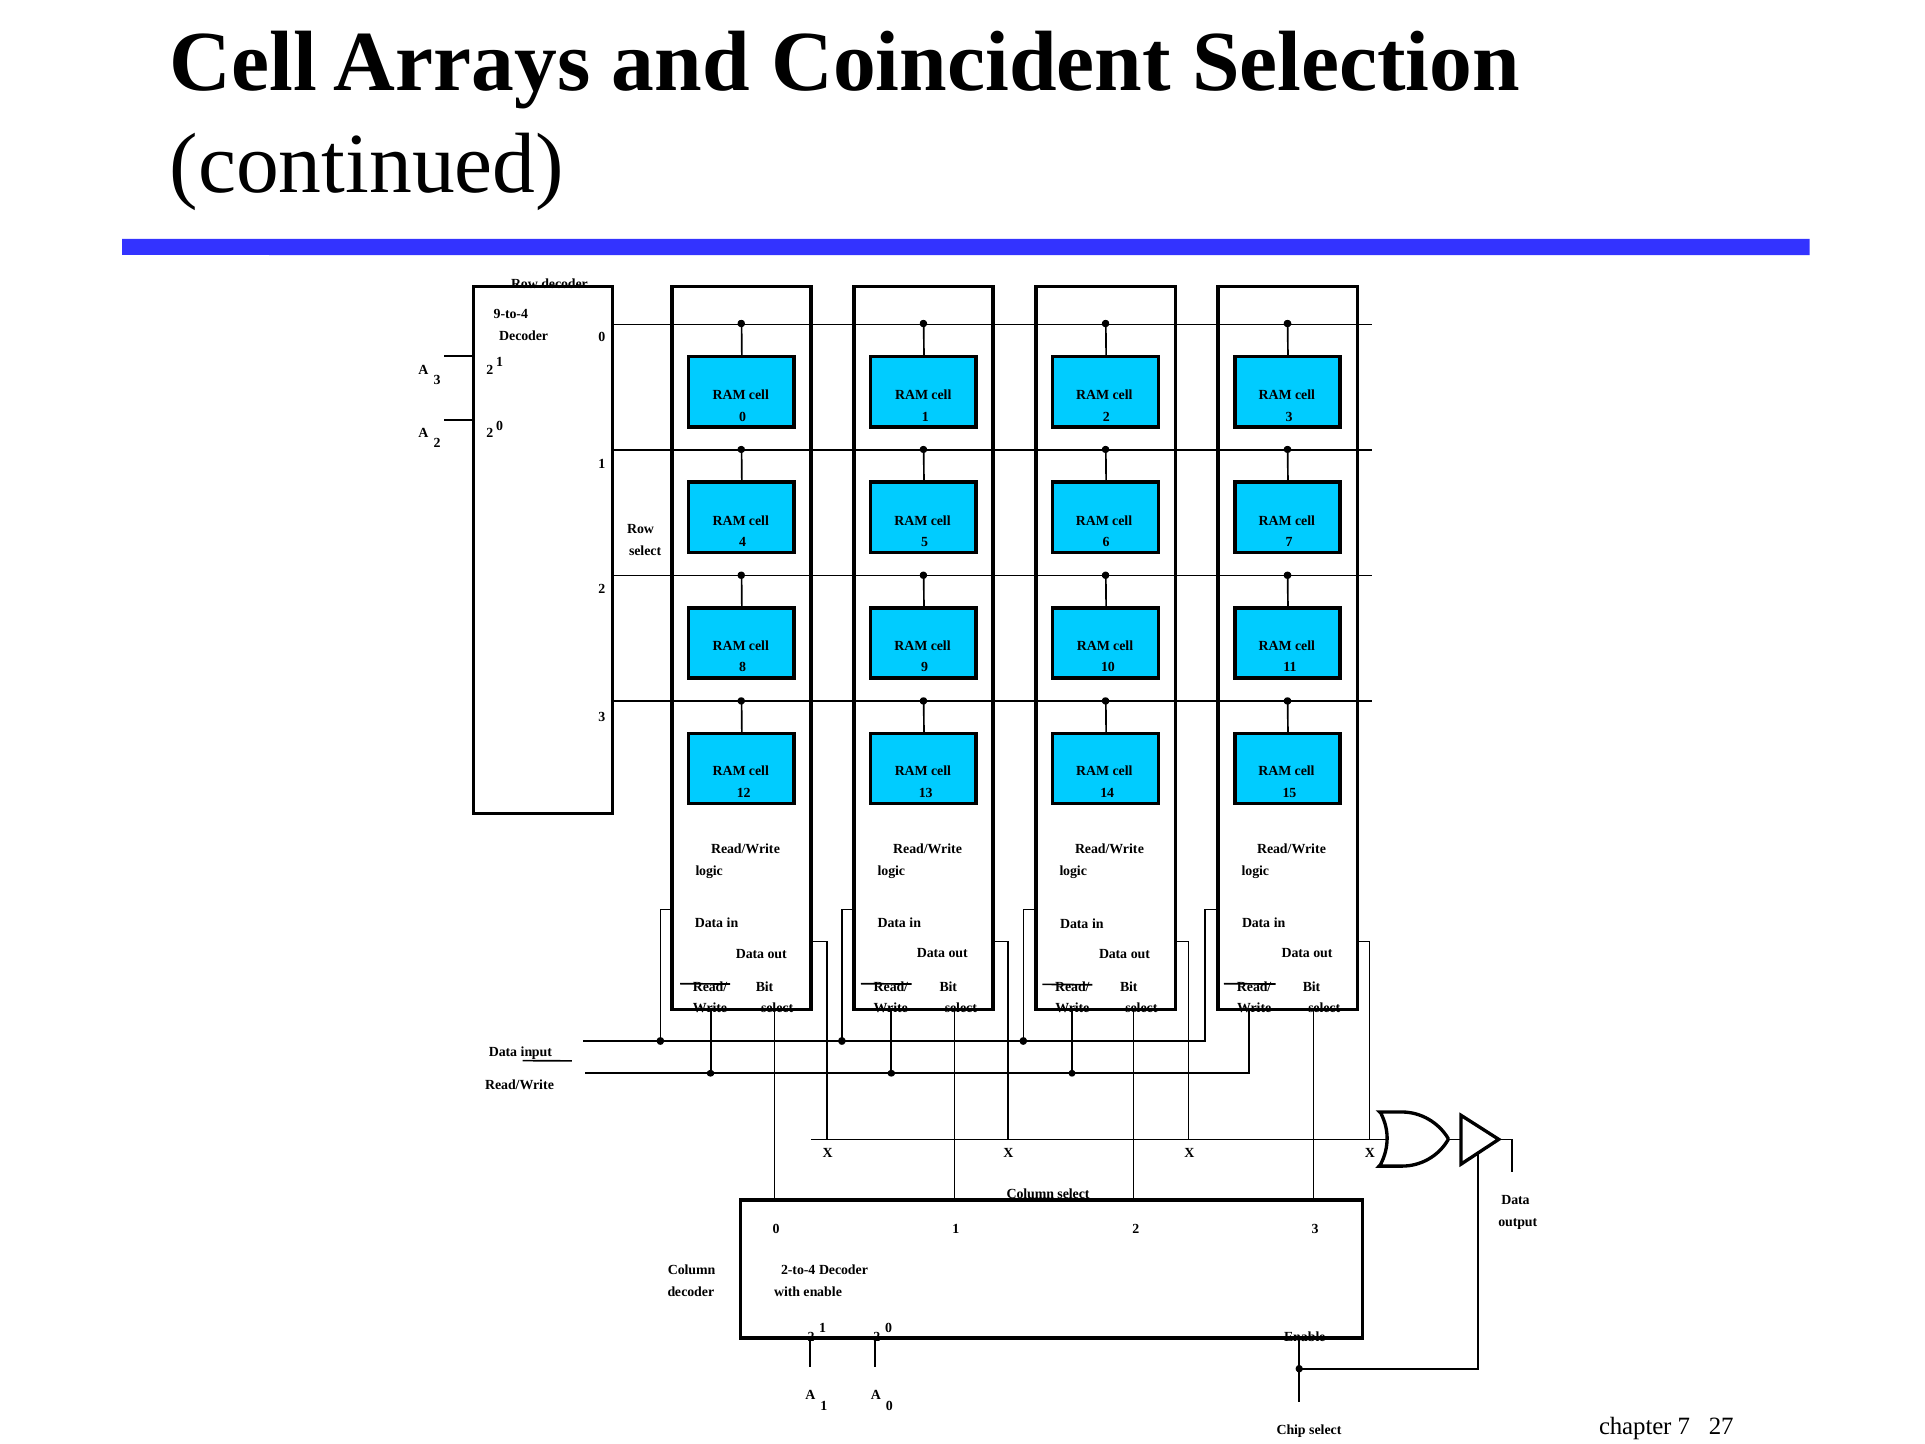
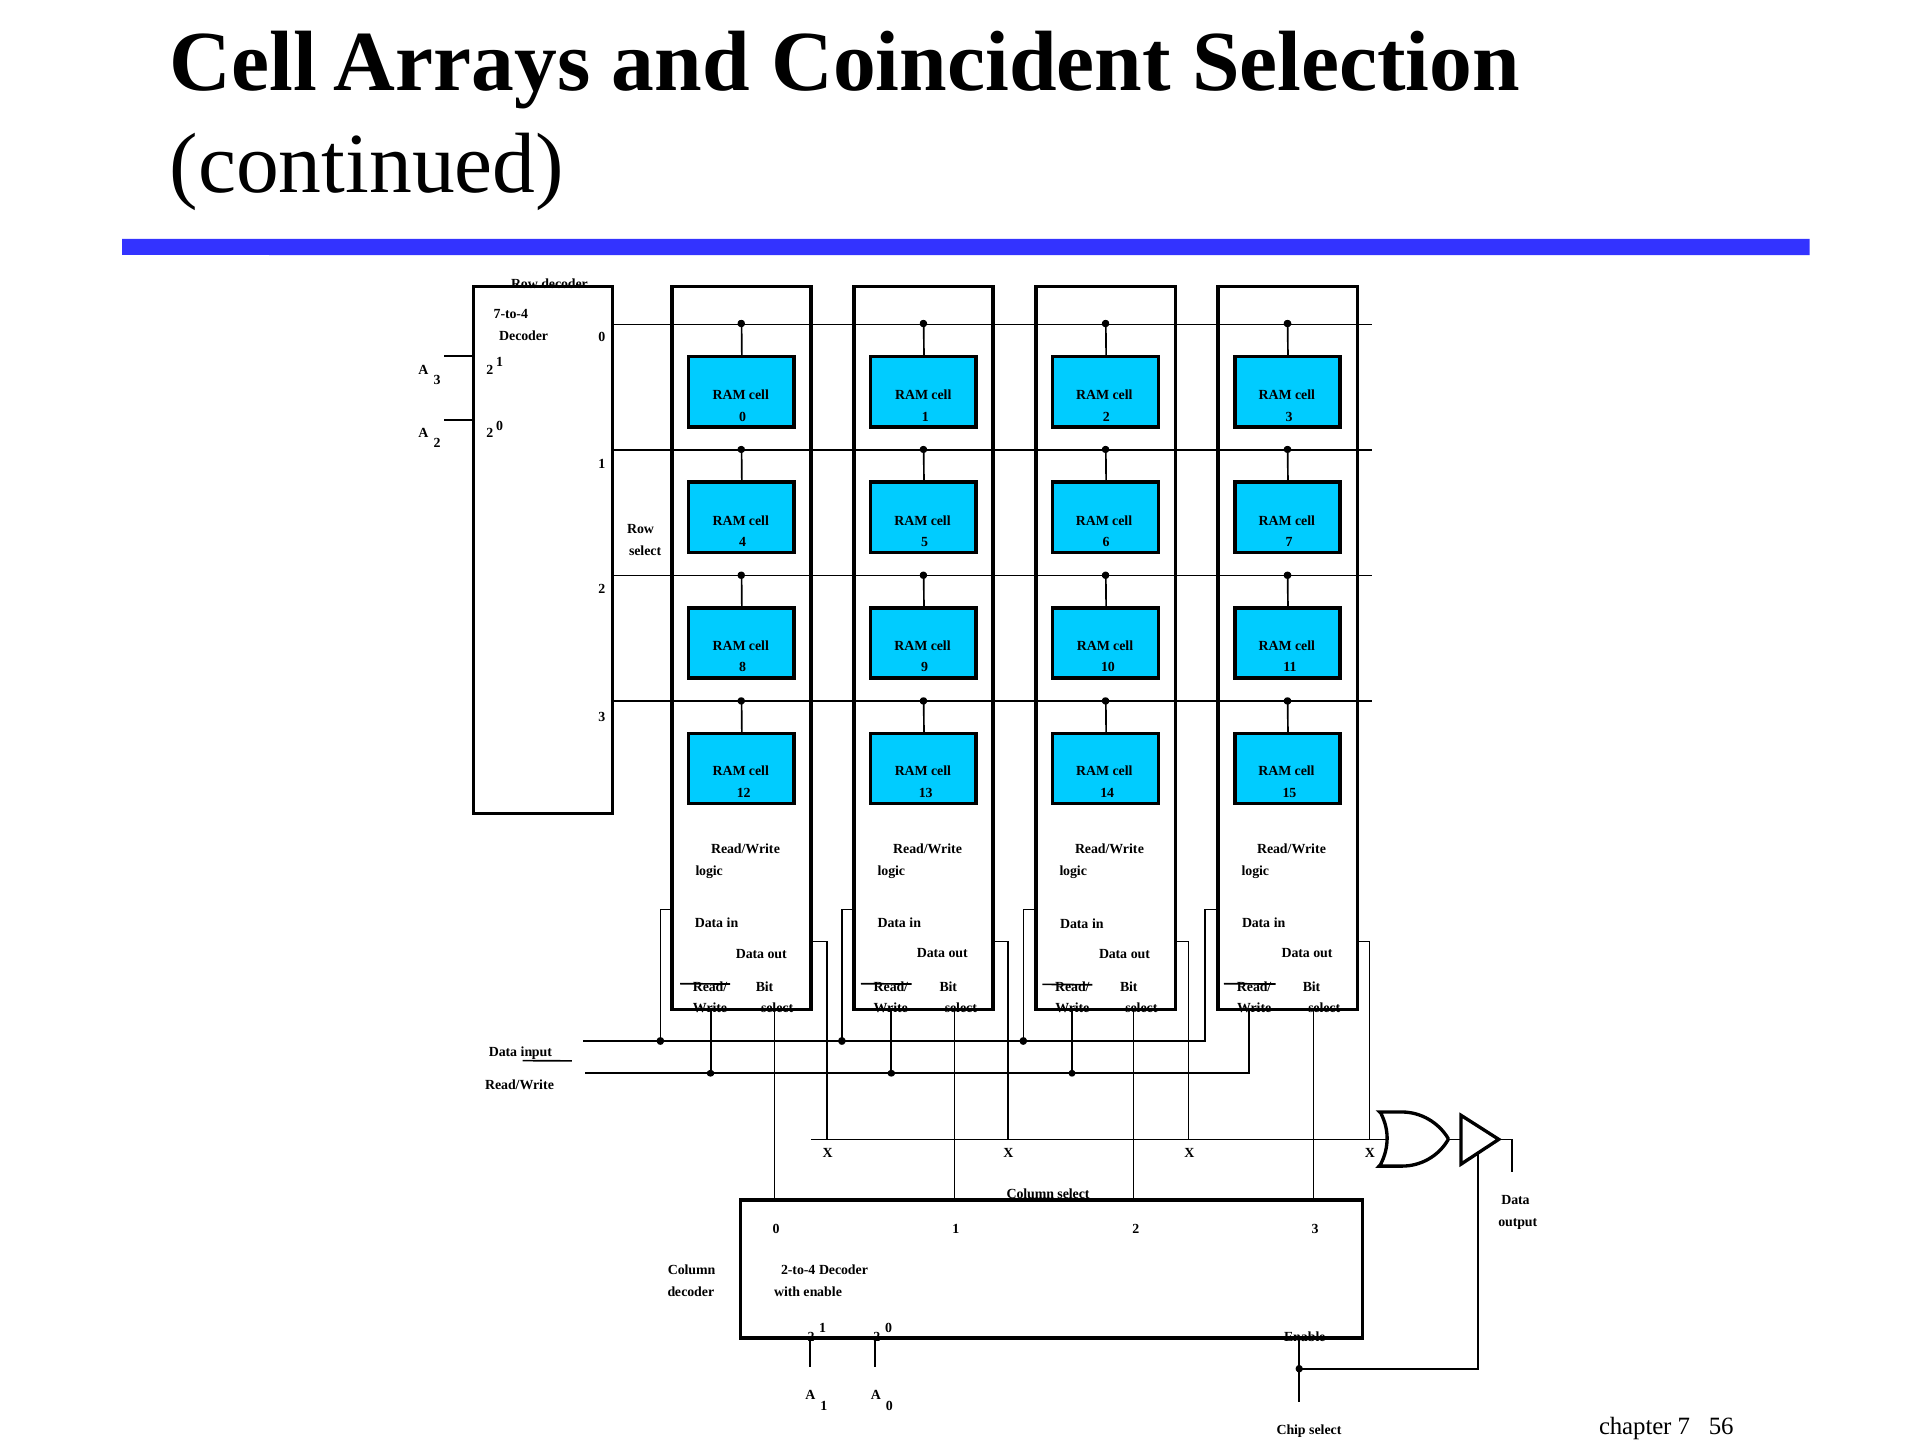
9-to-4: 9-to-4 -> 7-to-4 (511, 314)
27: 27 -> 56 (1721, 1426)
